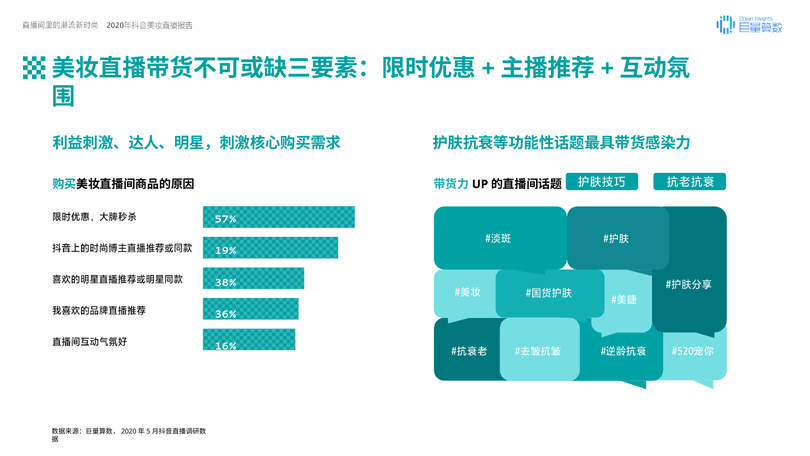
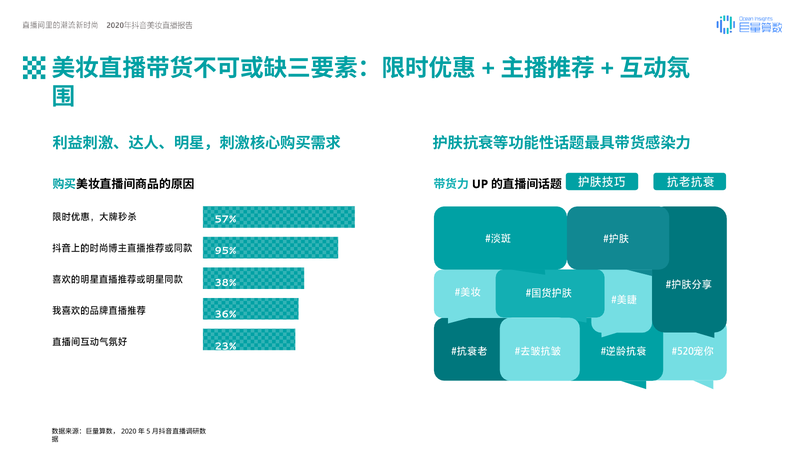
19%: 19% -> 95% (225, 251)
16%: 16% -> 23% (225, 346)
